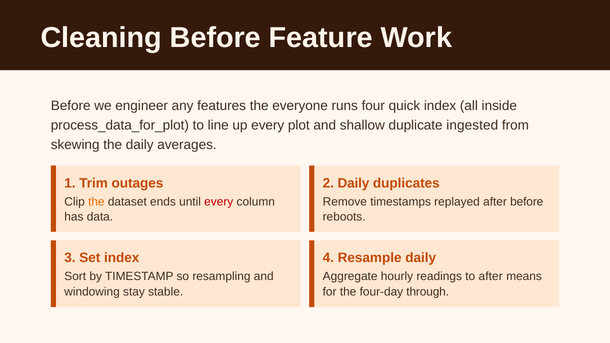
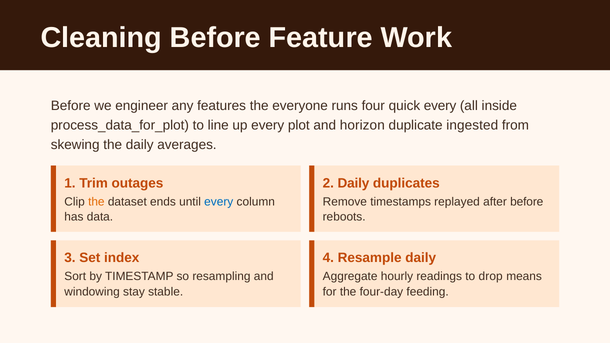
quick index: index -> every (440, 106)
shallow: shallow -> horizon (362, 125)
every colour: red -> blue (219, 202)
to after: after -> drop (491, 276)
through: through -> feeding (428, 292)
